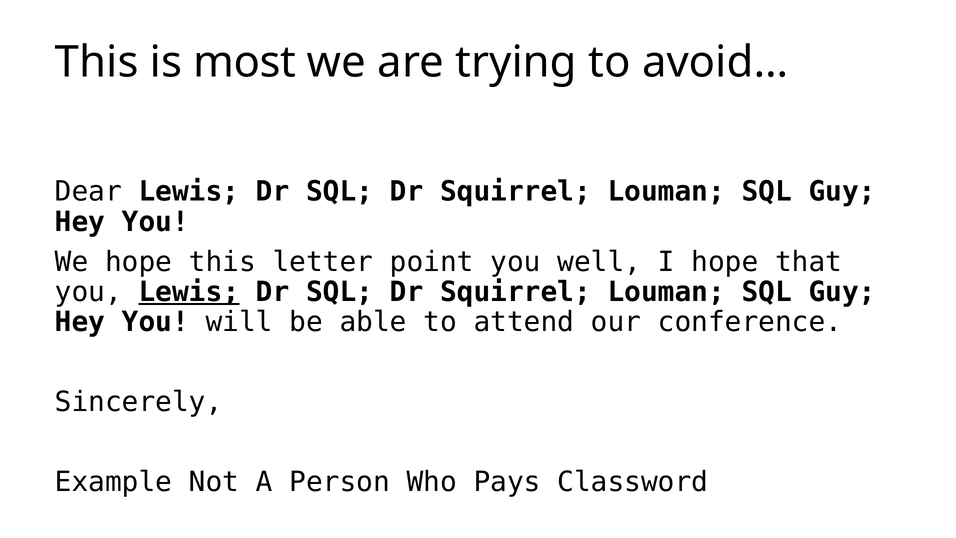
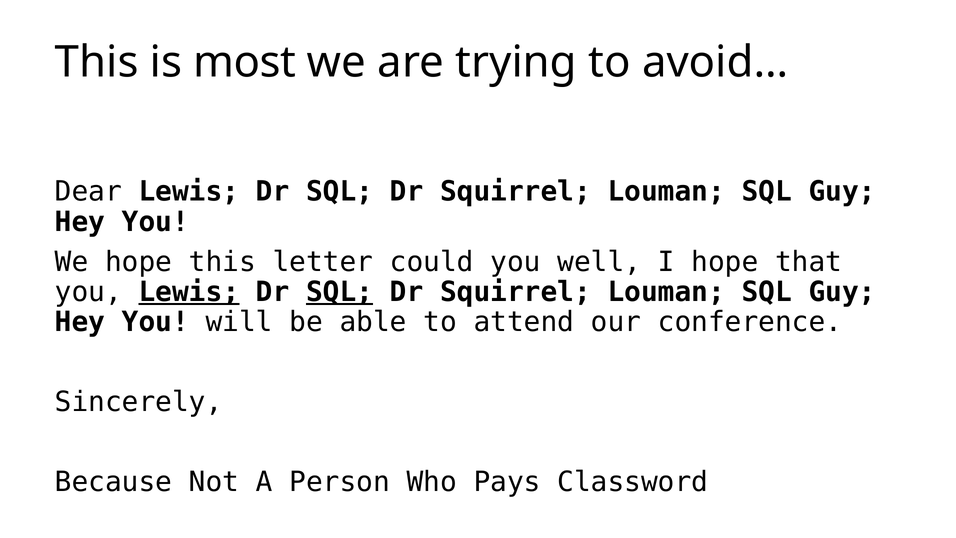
point: point -> could (432, 262)
SQL underline: none -> present (340, 292)
Example: Example -> Because (114, 482)
